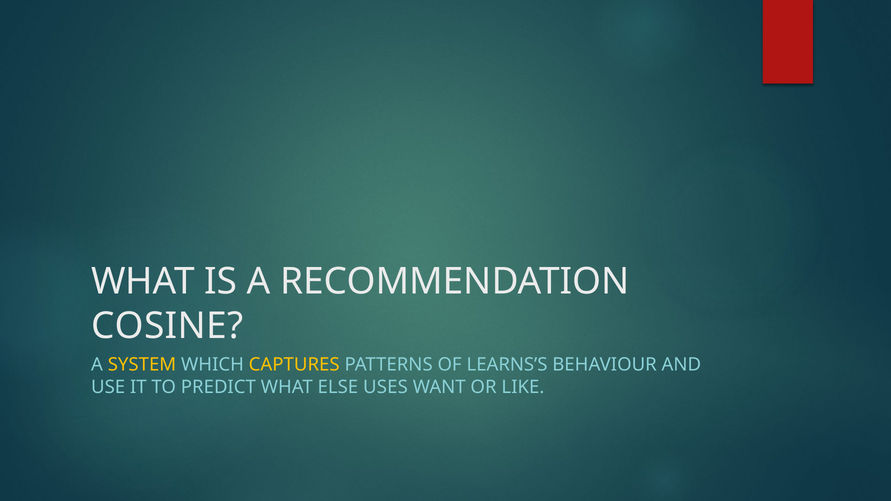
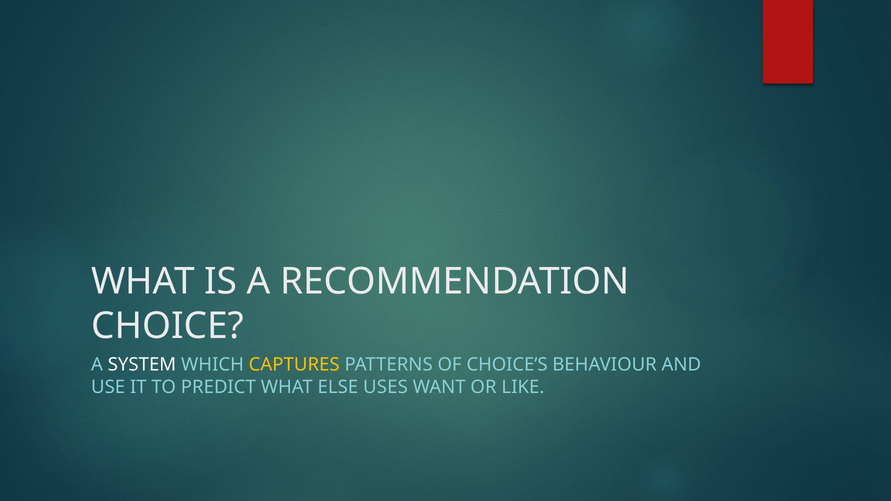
COSINE: COSINE -> CHOICE (167, 326)
SYSTEM colour: yellow -> white (142, 365)
LEARNS’S: LEARNS’S -> CHOICE’S (507, 365)
